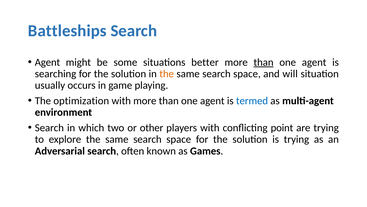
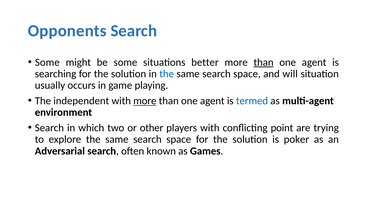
Battleships: Battleships -> Opponents (67, 31)
Agent: Agent -> Some (47, 62)
the colour: orange -> blue (167, 74)
optimization: optimization -> independent (81, 101)
more underline: none -> present (145, 101)
is trying: trying -> poker (296, 139)
